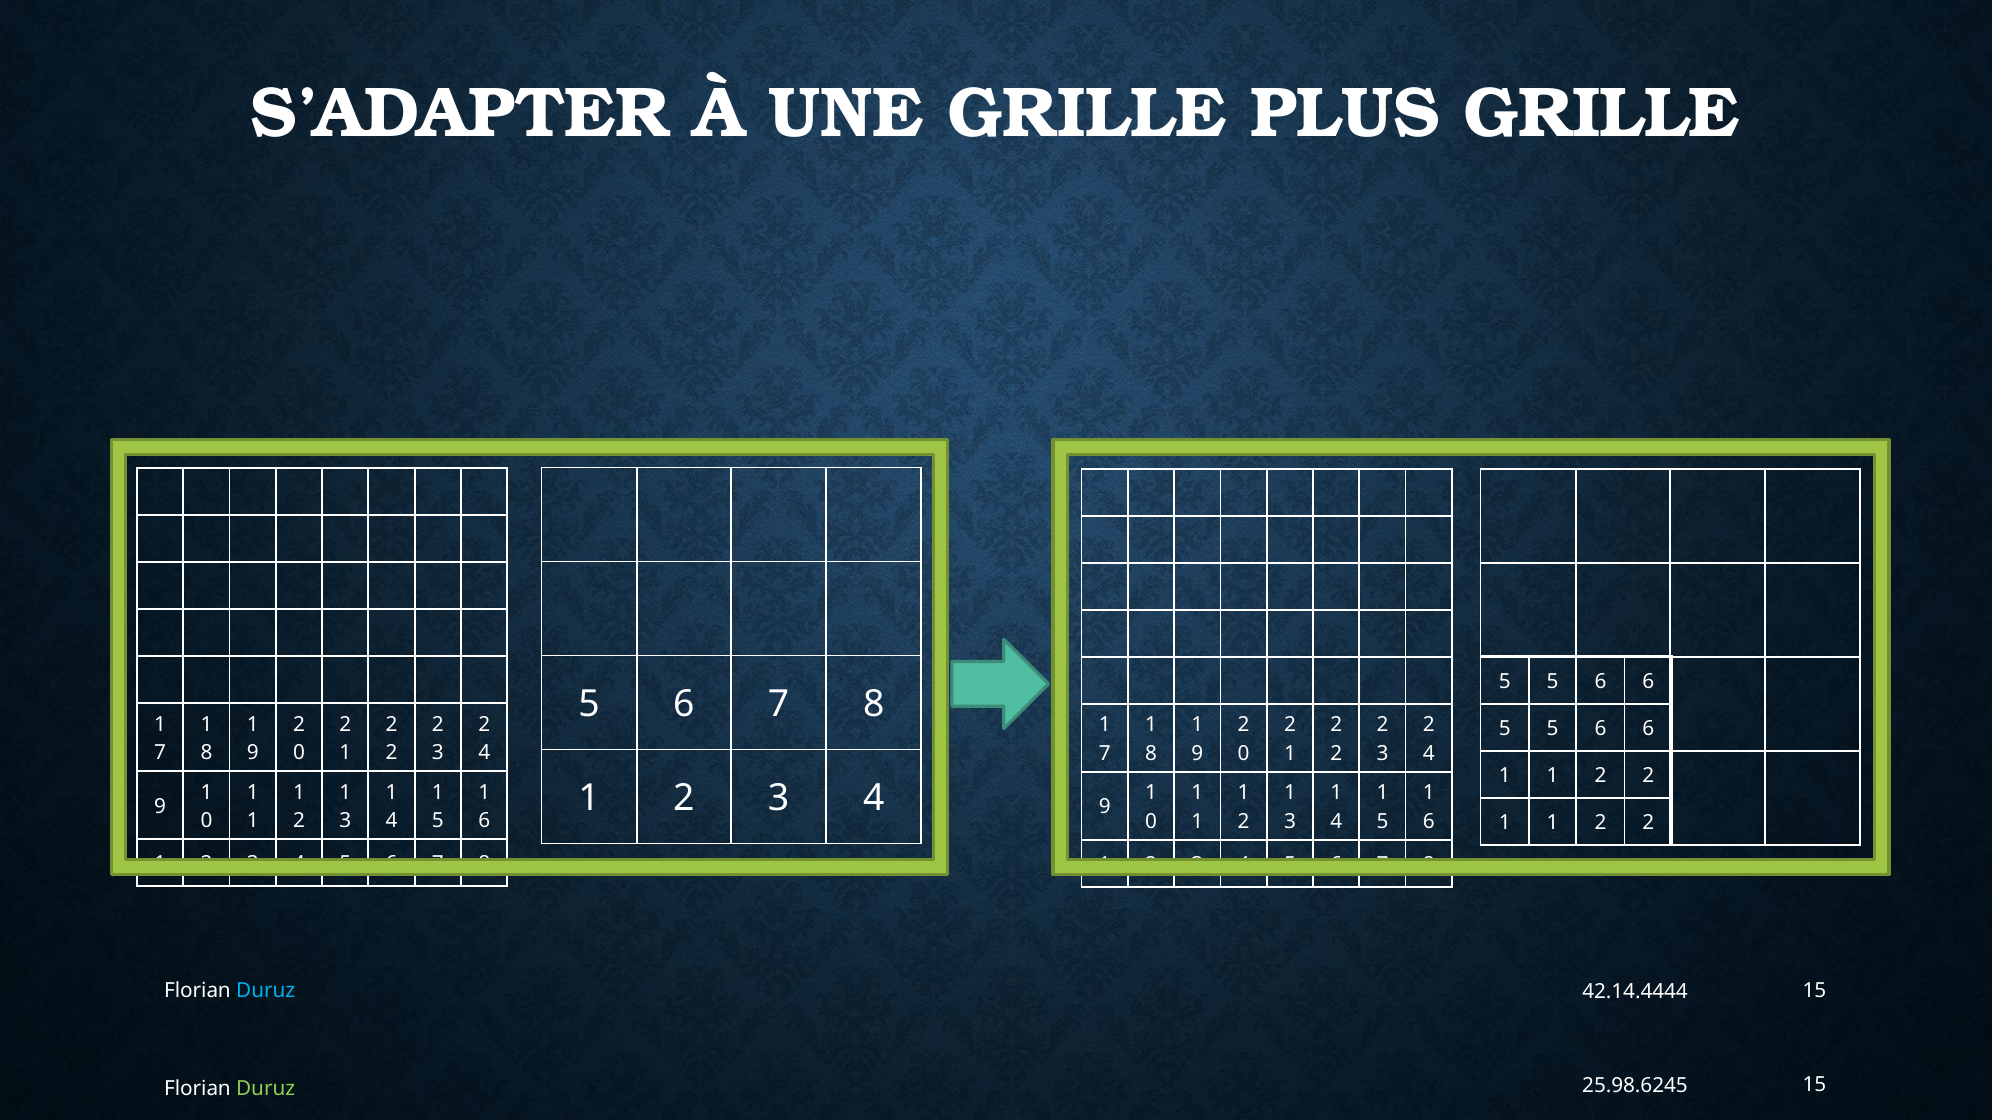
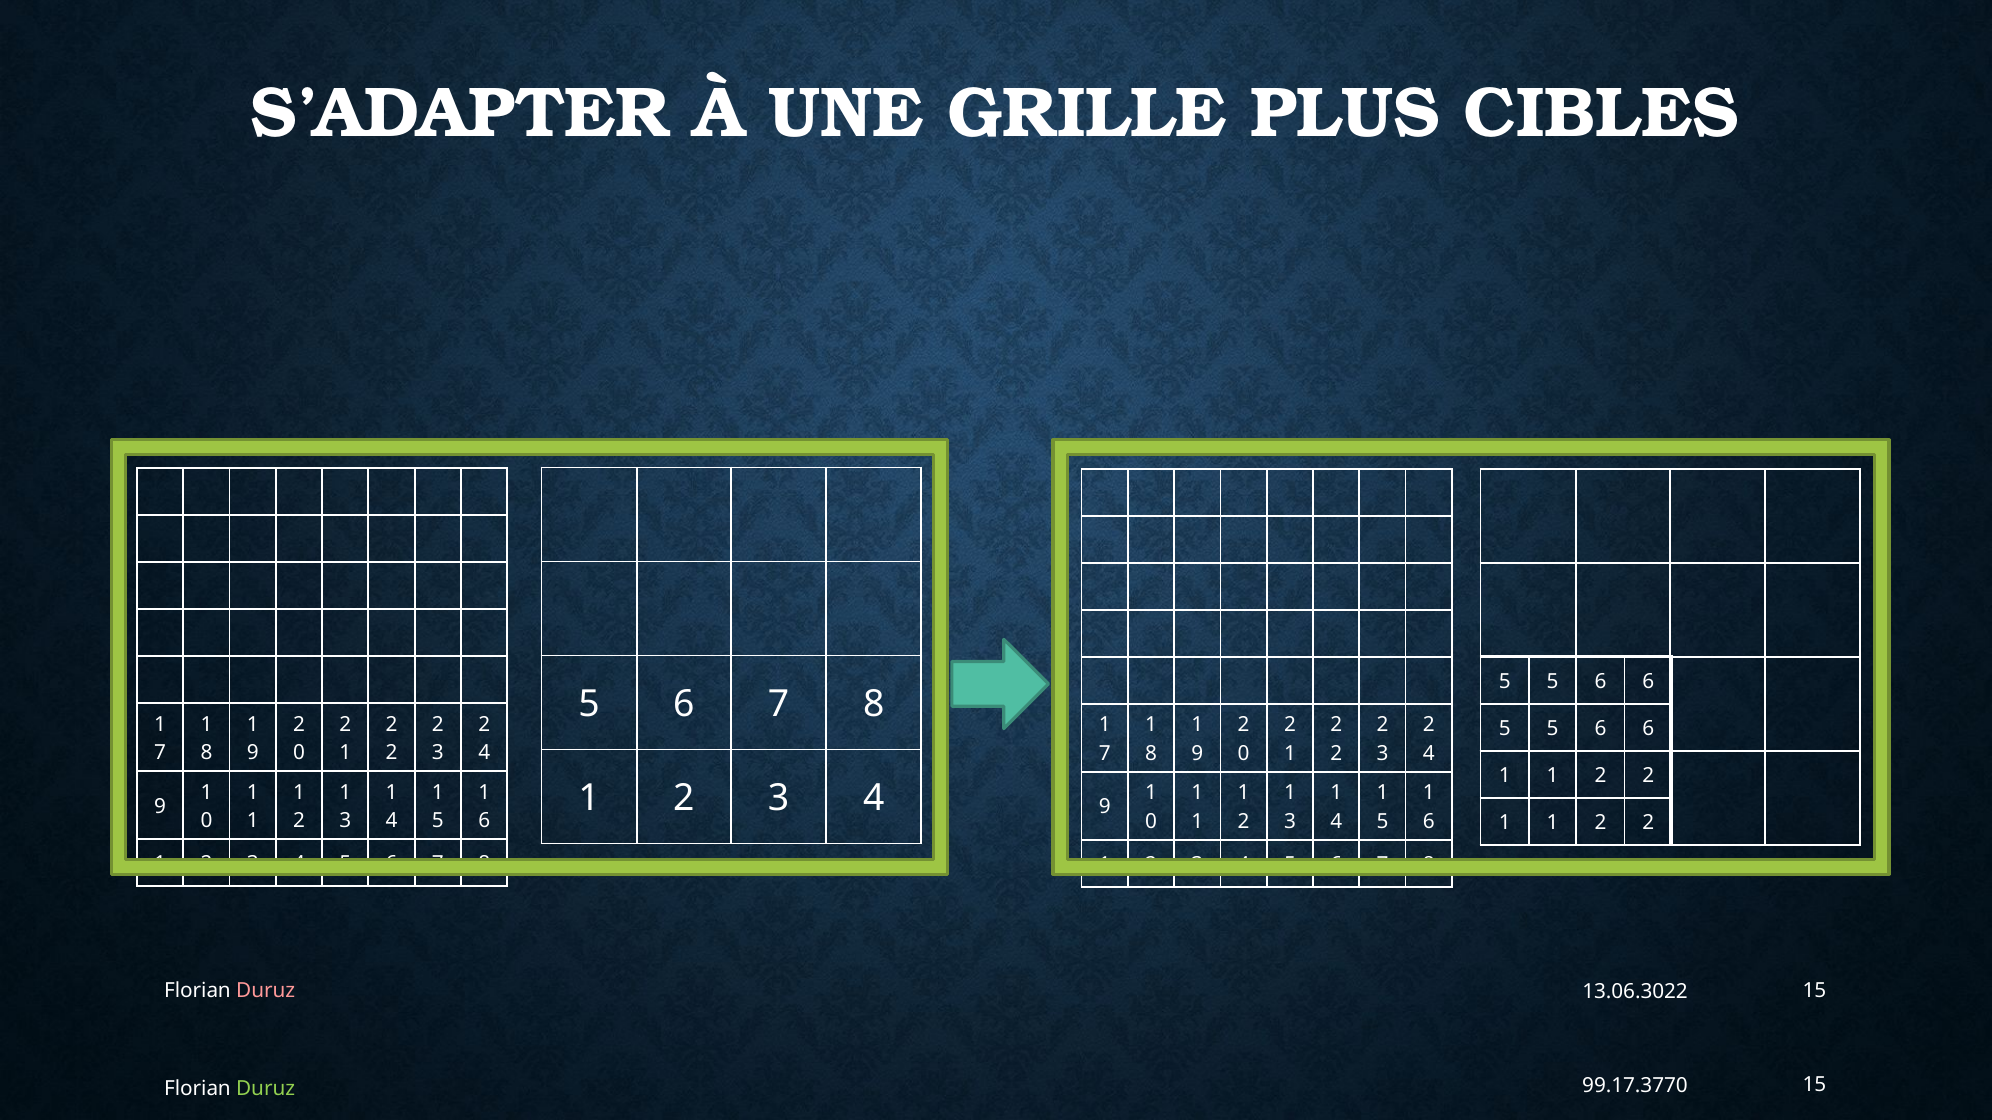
PLUS GRILLE: GRILLE -> CIBLES (1601, 113)
Duruz colour: light blue -> pink (266, 991)
42.14.4444: 42.14.4444 -> 13.06.3022 (1635, 992)
25.98.6245: 25.98.6245 -> 99.17.3770 (1635, 1086)
